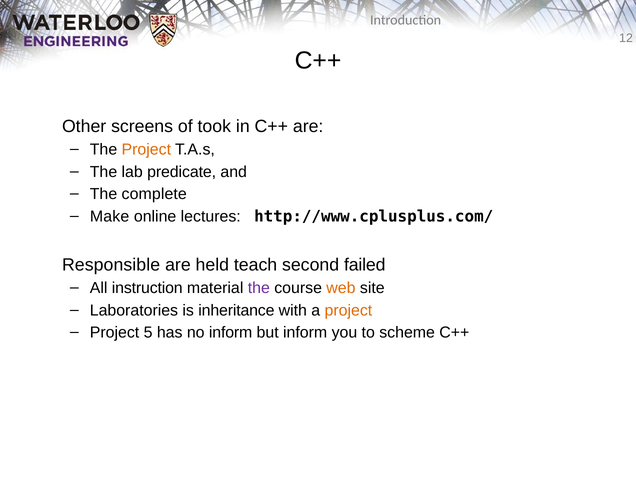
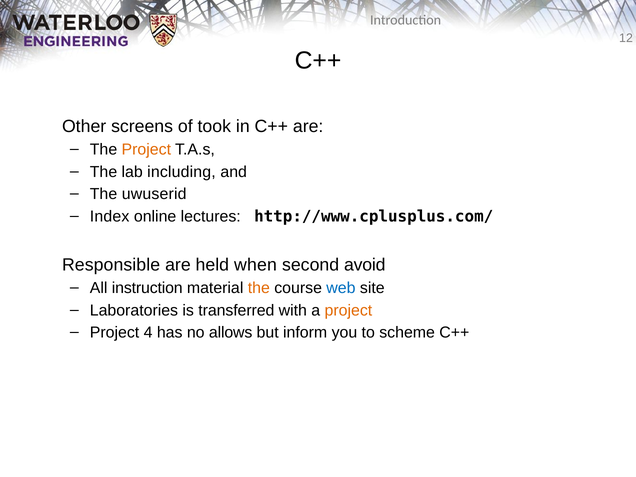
predicate: predicate -> including (181, 172)
complete: complete -> uwuserid (154, 194)
Make: Make -> Index (110, 216)
teach: teach -> when (255, 265)
failed: failed -> avoid (365, 265)
the colour: purple -> orange (259, 288)
web colour: orange -> blue (341, 288)
inheritance: inheritance -> transferred (236, 310)
5: 5 -> 4 (148, 333)
no inform: inform -> allows (231, 333)
